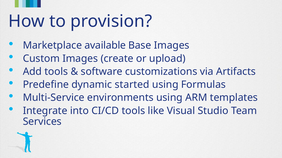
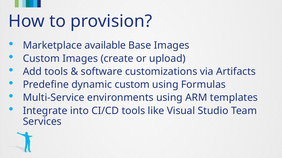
dynamic started: started -> custom (132, 85)
